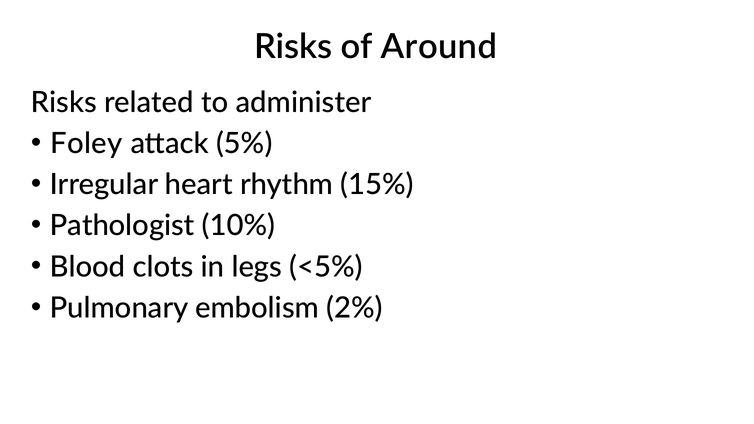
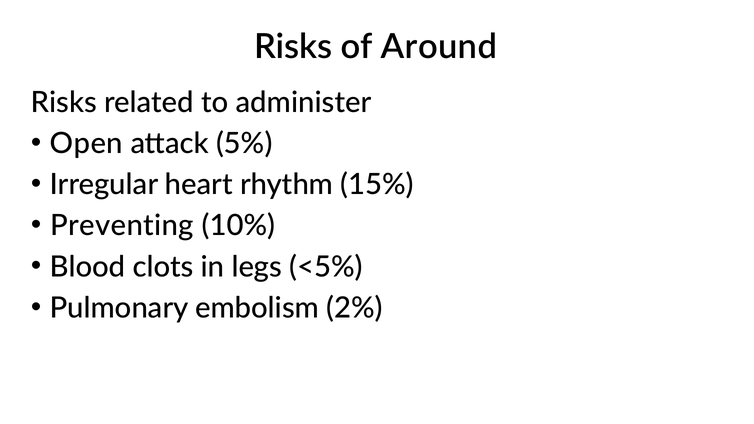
Foley: Foley -> Open (86, 144)
Pathologist: Pathologist -> Preventing (122, 226)
